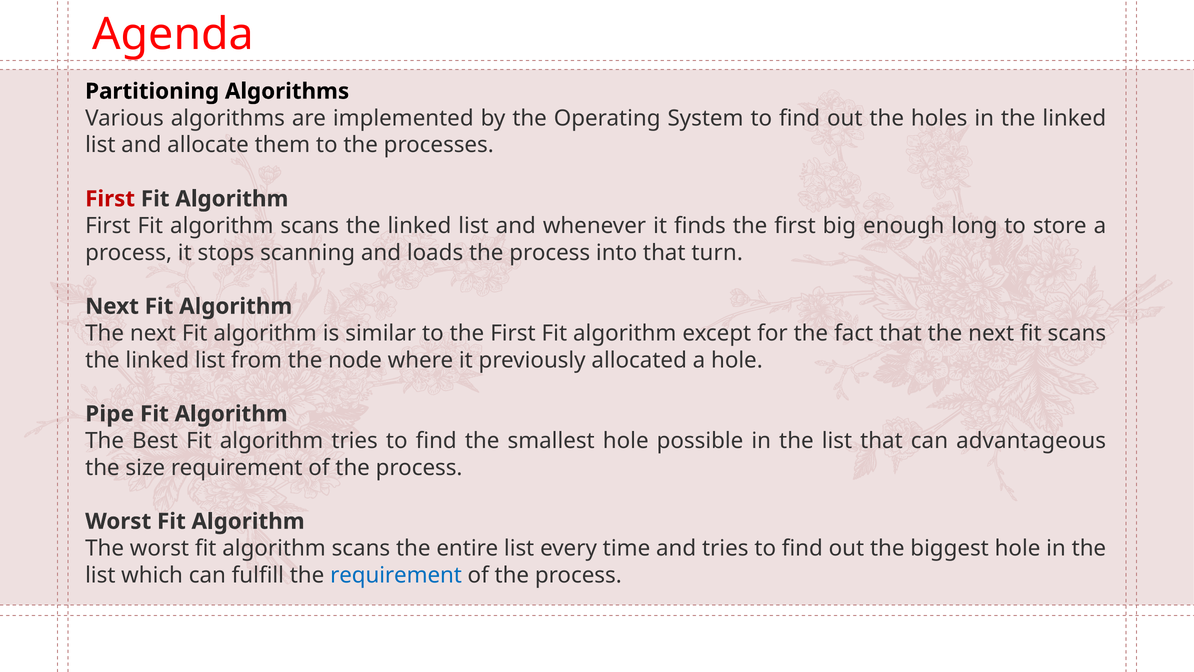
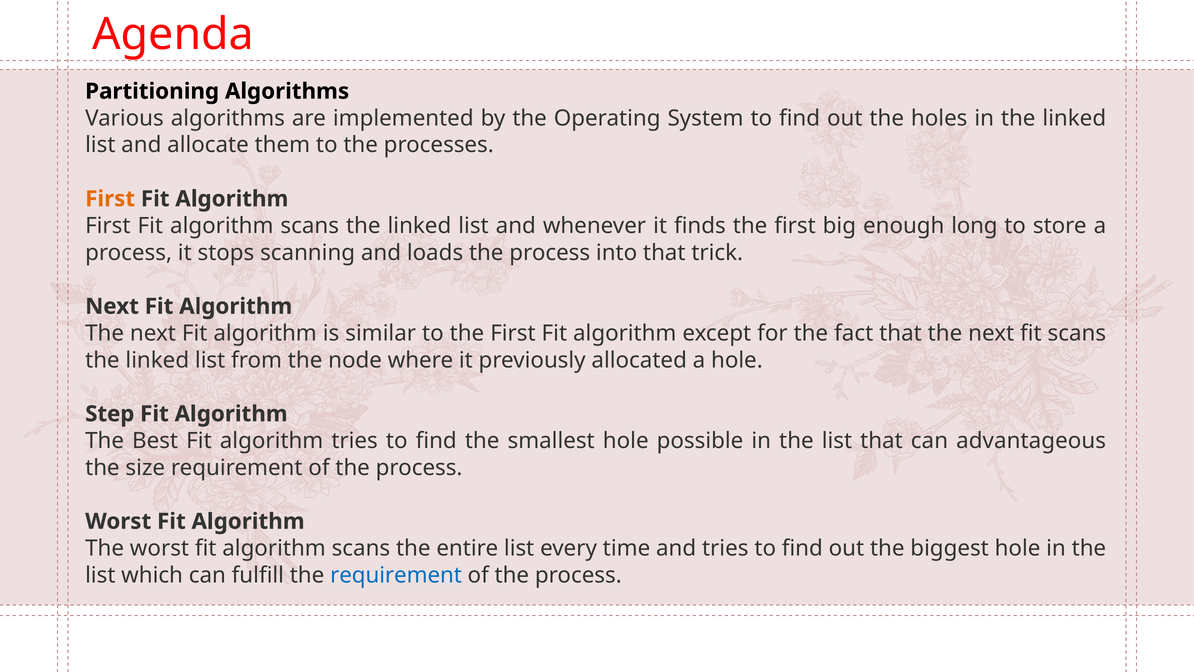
First colour: red -> orange (110, 199)
turn: turn -> trick (717, 252)
Pipe: Pipe -> Step (110, 414)
